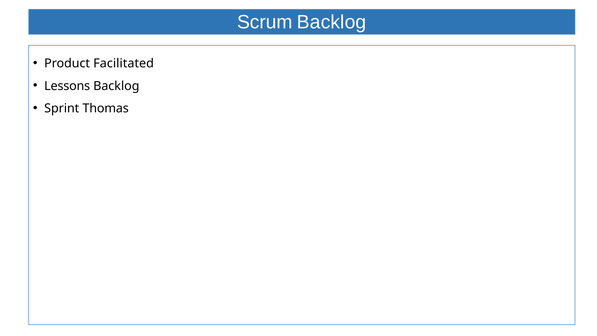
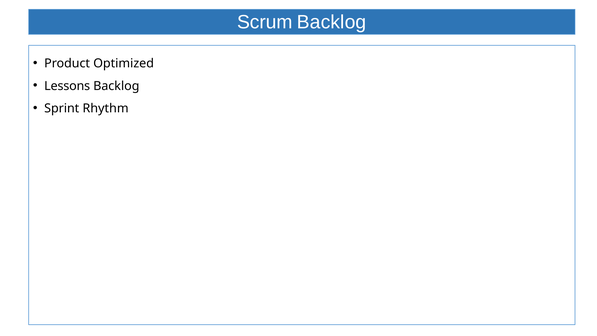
Facilitated: Facilitated -> Optimized (124, 63)
Thomas: Thomas -> Rhythm (106, 108)
